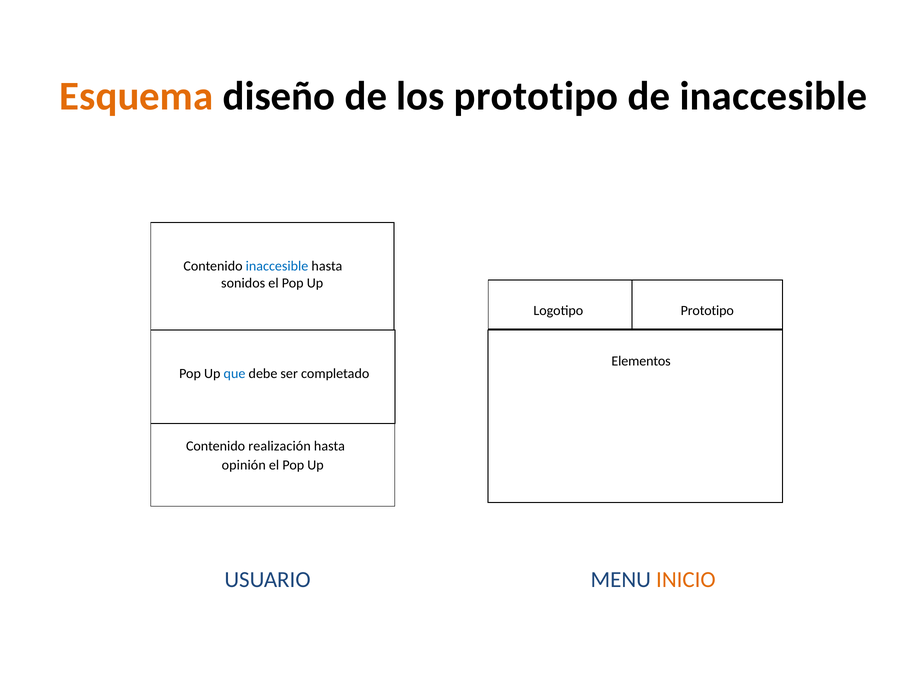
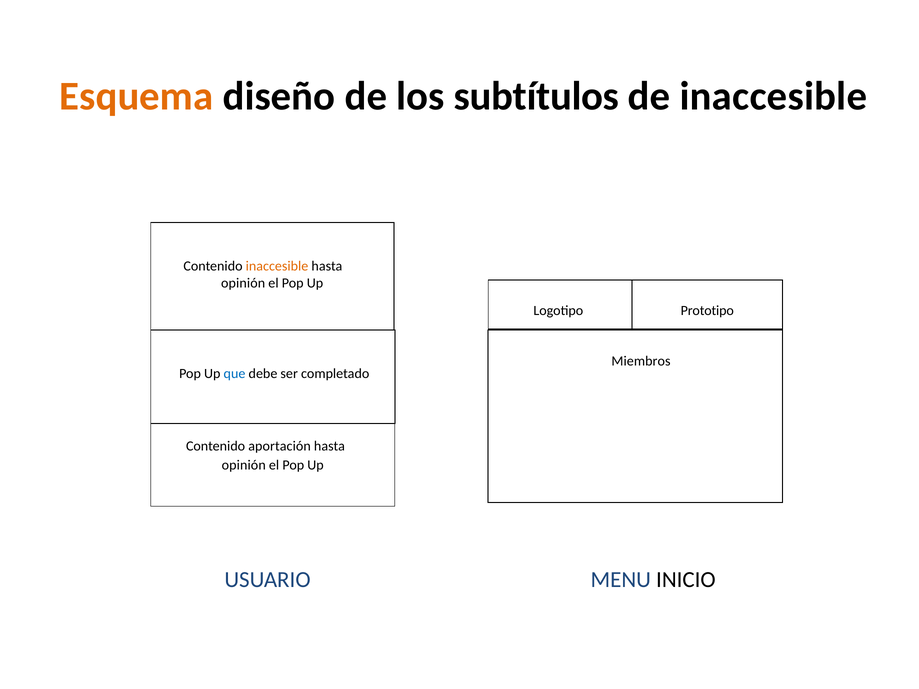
los prototipo: prototipo -> subtítulos (536, 96)
inaccesible colour: blue -> orange (277, 266)
sonidos: sonidos -> opinión (243, 283)
Elementos: Elementos -> Miembros (641, 361)
realización: realización -> aportación (280, 446)
INICIO colour: orange -> black (686, 580)
